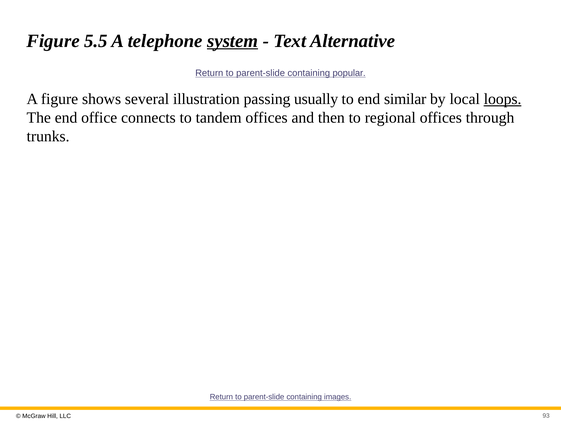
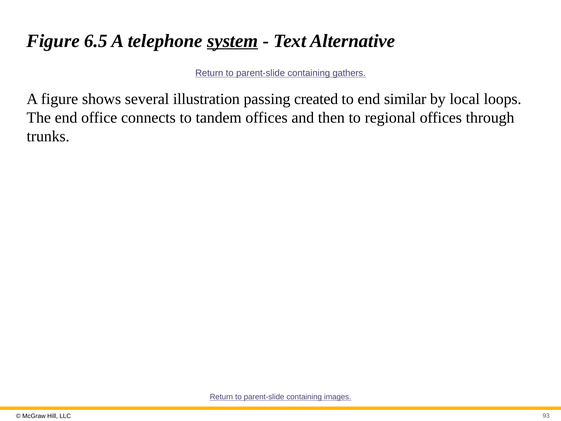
5.5: 5.5 -> 6.5 (96, 41)
popular: popular -> gathers (349, 73)
usually: usually -> created (316, 99)
loops underline: present -> none (503, 99)
